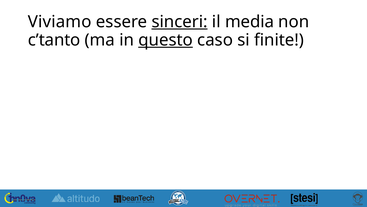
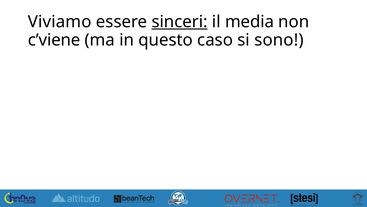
c’tanto: c’tanto -> c’viene (54, 40)
questo underline: present -> none (166, 40)
finite: finite -> sono (279, 40)
